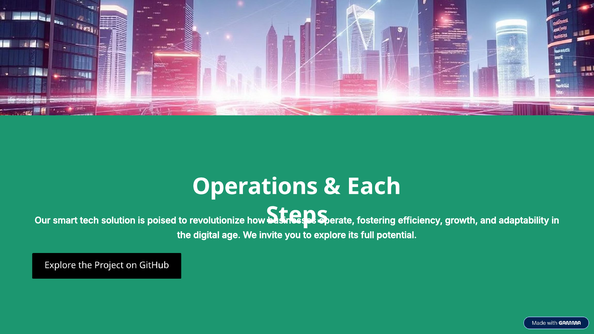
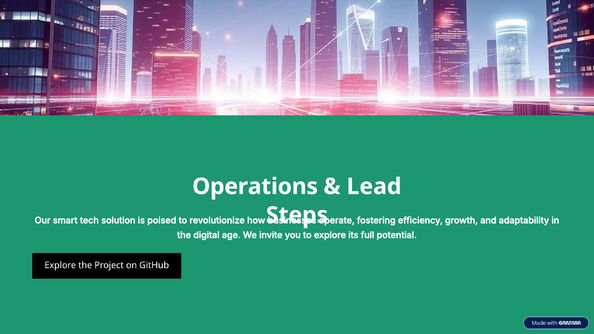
Each: Each -> Lead (374, 187)
